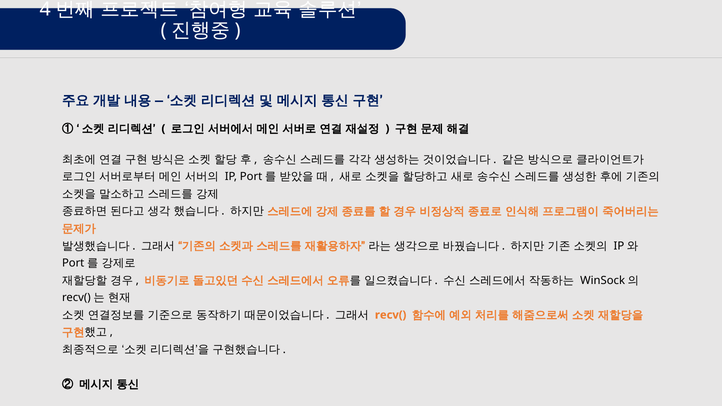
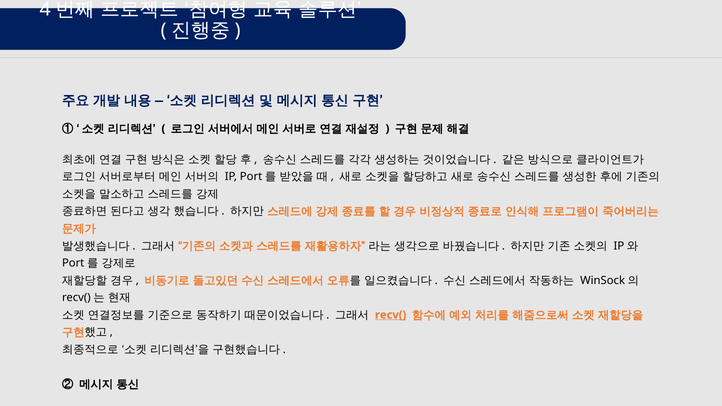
recv( underline: none -> present (391, 315)
